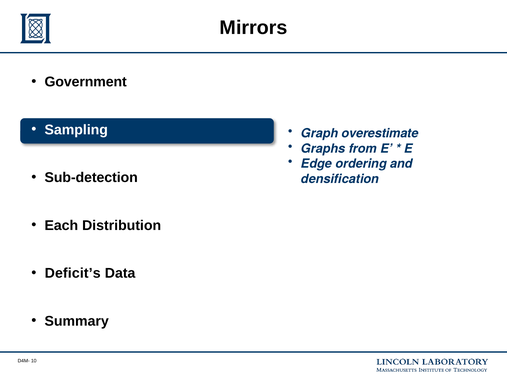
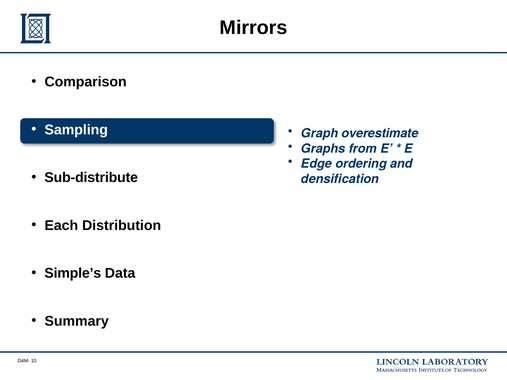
Government: Government -> Comparison (86, 82)
Sub-detection: Sub-detection -> Sub-distribute (91, 178)
Deficit’s: Deficit’s -> Simple’s (73, 273)
